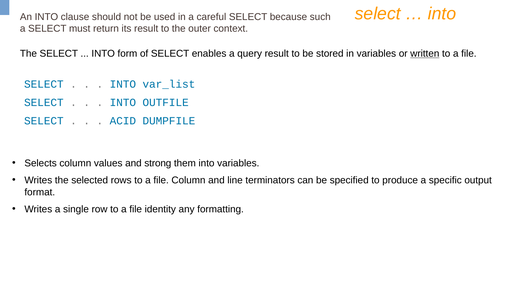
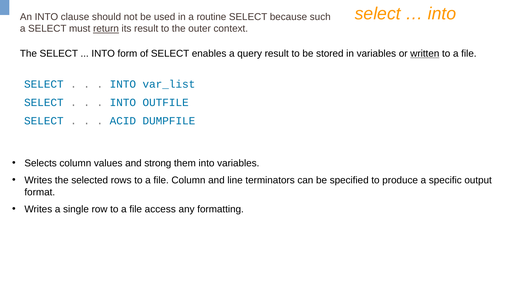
careful: careful -> routine (211, 17)
return underline: none -> present (106, 29)
identity: identity -> access (160, 209)
